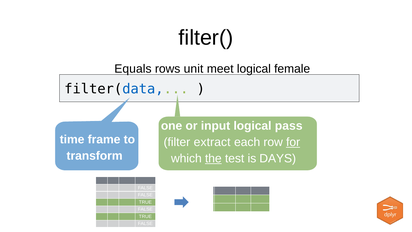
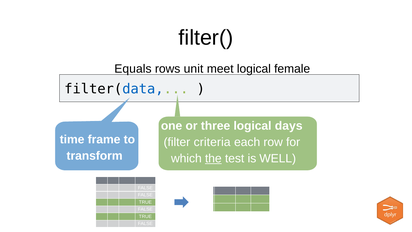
input: input -> three (216, 126)
pass: pass -> days (289, 126)
extract: extract -> criteria (212, 142)
for underline: present -> none (293, 142)
DAYS: DAYS -> WELL (278, 158)
